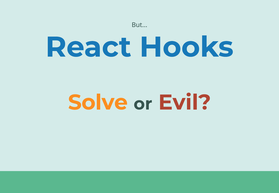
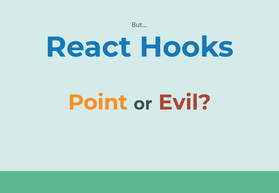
Solve: Solve -> Point (98, 103)
